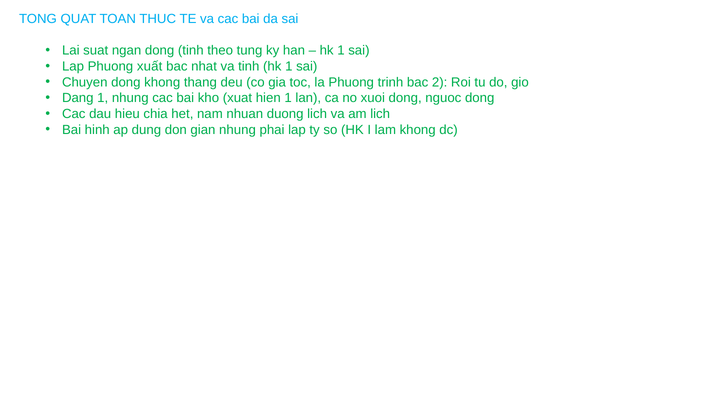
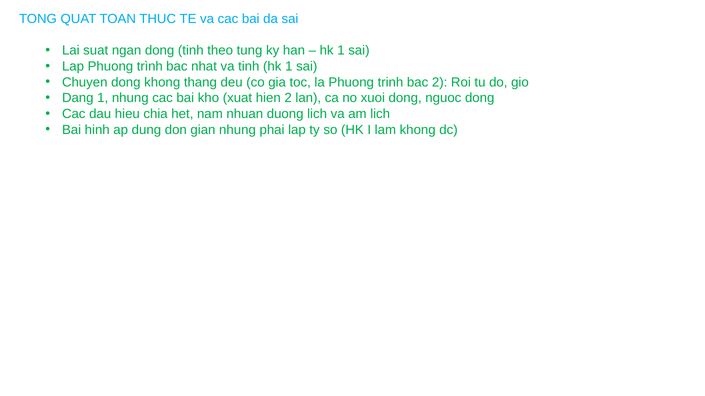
xuất: xuất -> trình (150, 66)
hien 1: 1 -> 2 (288, 98)
